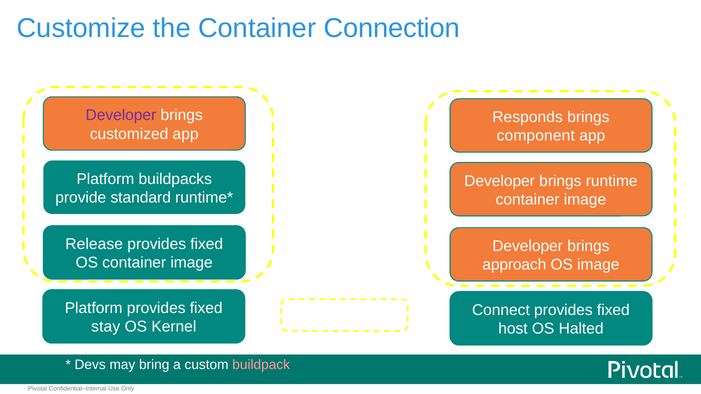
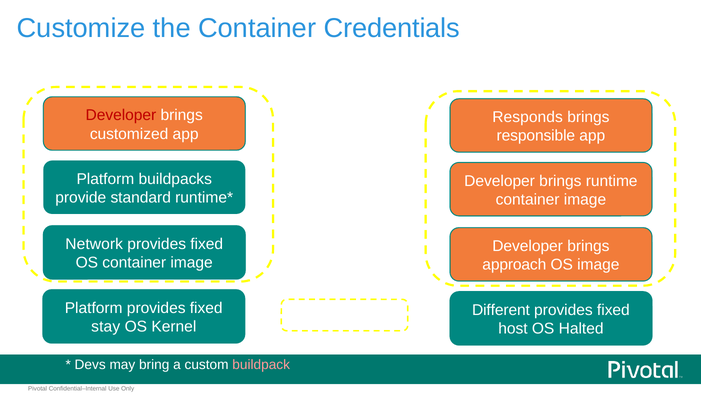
Connection: Connection -> Credentials (392, 28)
Developer colour: purple -> red (121, 115)
component: component -> responsible (536, 136)
Release: Release -> Network (94, 244)
Connect: Connect -> Different (501, 310)
